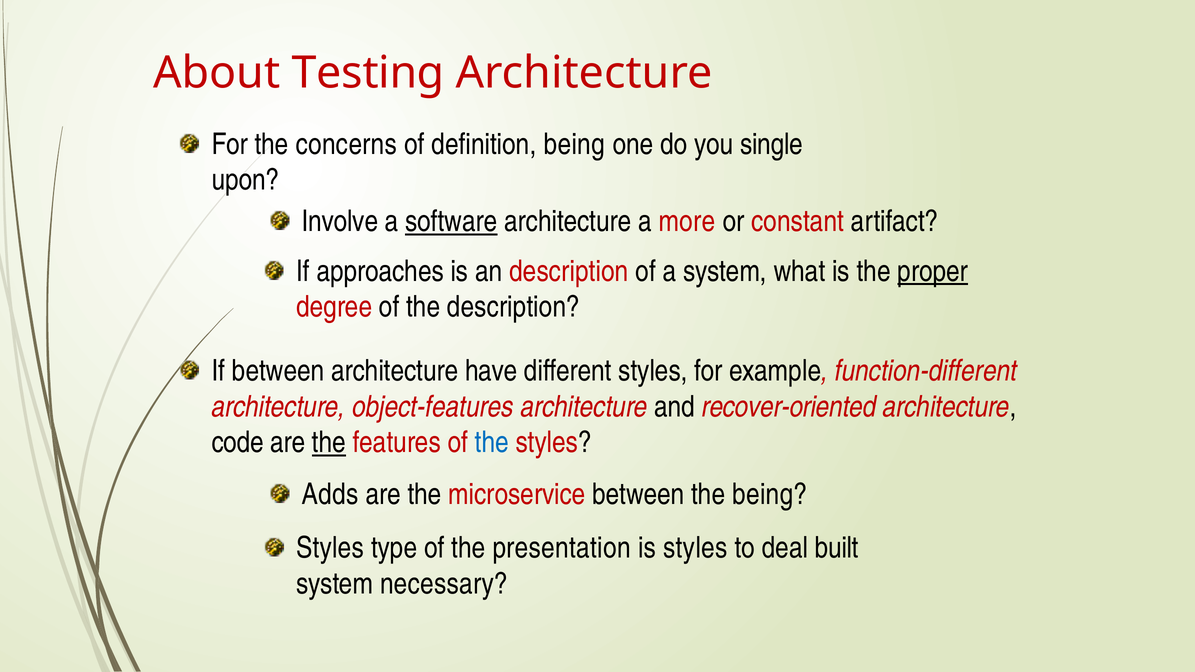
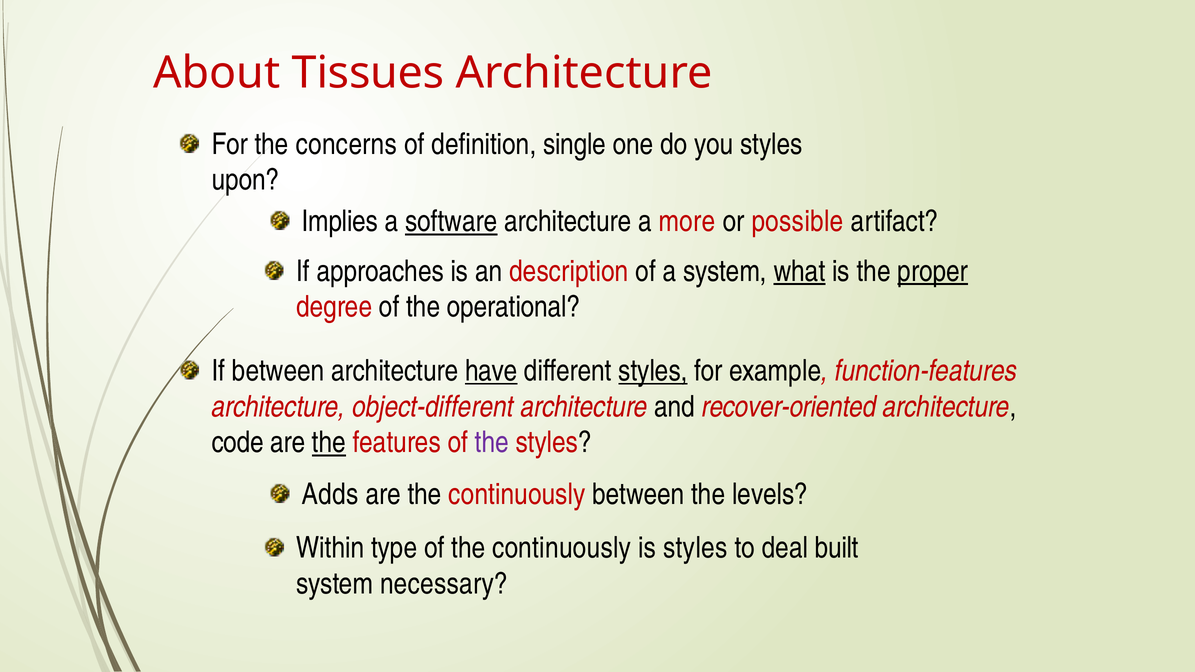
Testing: Testing -> Tissues (368, 73)
definition being: being -> single (575, 144)
you single: single -> styles (771, 144)
Involve: Involve -> Implies (340, 222)
constant: constant -> possible (798, 222)
what underline: none -> present (799, 271)
the description: description -> operational (514, 307)
have underline: none -> present (491, 371)
styles underline: none -> present (653, 371)
function-different: function-different -> function-features (926, 371)
object-features: object-features -> object-different (433, 407)
the colour: blue -> purple (492, 443)
are the microservice: microservice -> continuously (517, 494)
the being: being -> levels (770, 494)
Styles: Styles -> Within (330, 548)
of the presentation: presentation -> continuously (562, 548)
